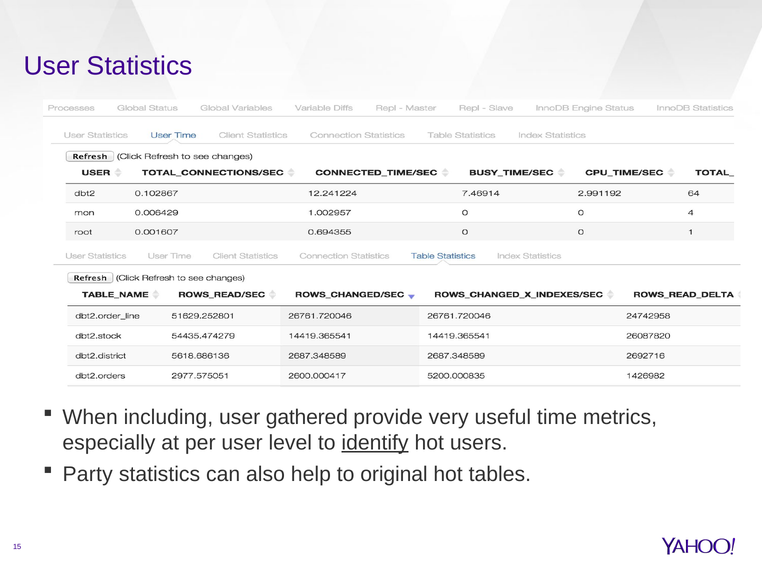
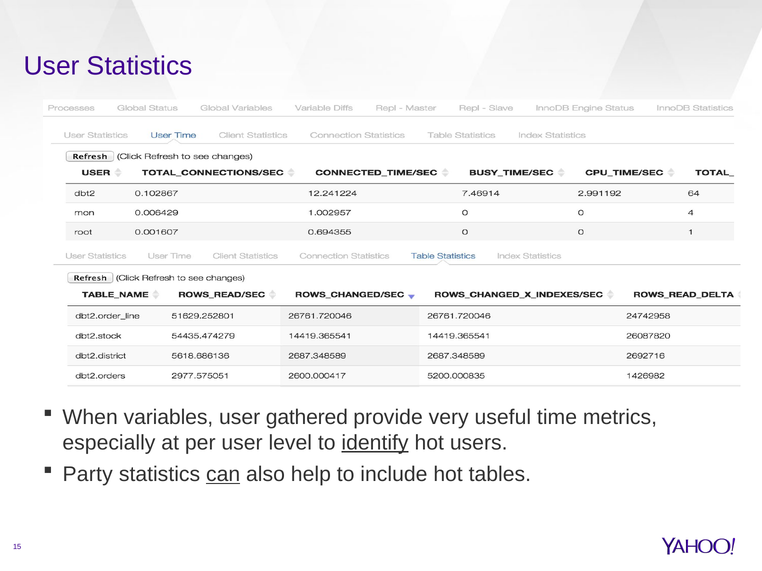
including: including -> variables (168, 418)
can underline: none -> present (223, 475)
original: original -> include (394, 475)
